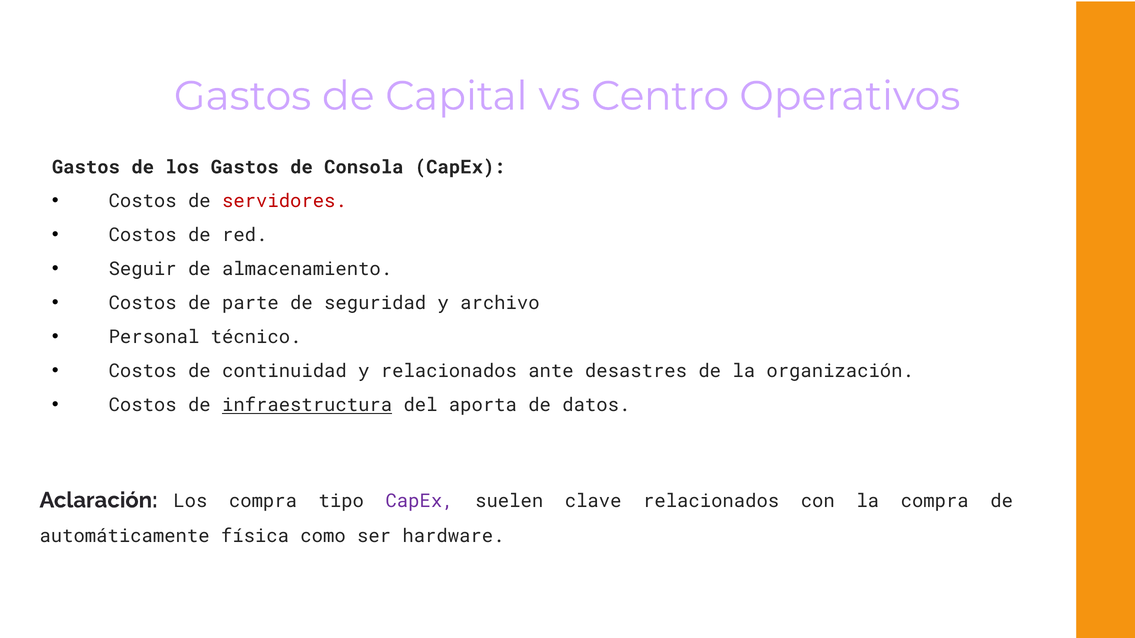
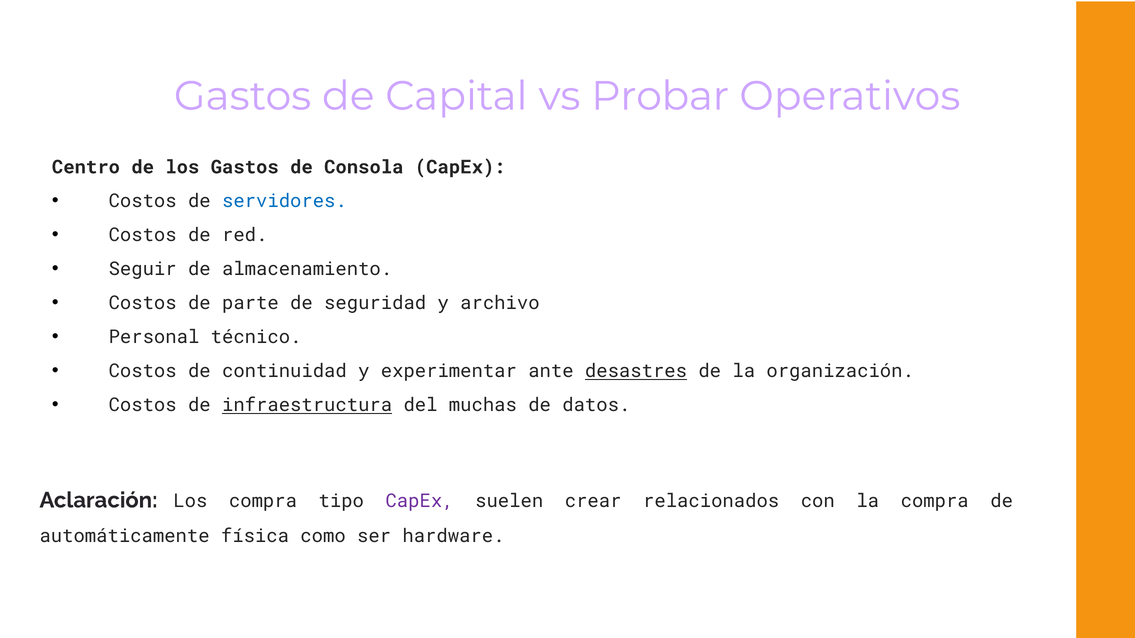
Centro: Centro -> Probar (660, 96)
Gastos: Gastos -> Centro (86, 167)
servidores colour: red -> blue (284, 201)
y relacionados: relacionados -> experimentar (449, 371)
desastres underline: none -> present (636, 371)
aporta: aporta -> muchas (483, 406)
clave: clave -> crear (593, 502)
